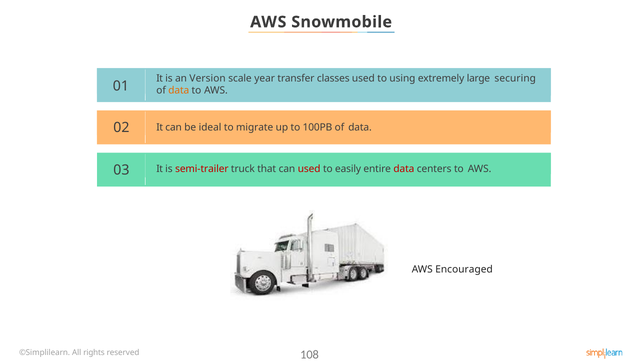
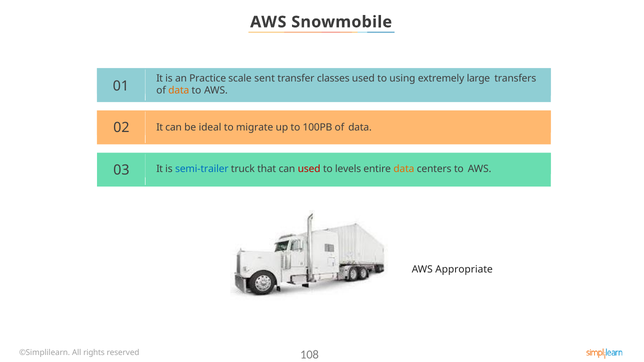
Version: Version -> Practice (208, 78)
year: year -> sent (265, 78)
securing: securing -> transfers (515, 78)
semi-trailer colour: red -> blue (202, 169)
easily: easily -> levels (348, 169)
data colour: red -> orange (404, 169)
Encouraged: Encouraged -> Appropriate (464, 269)
